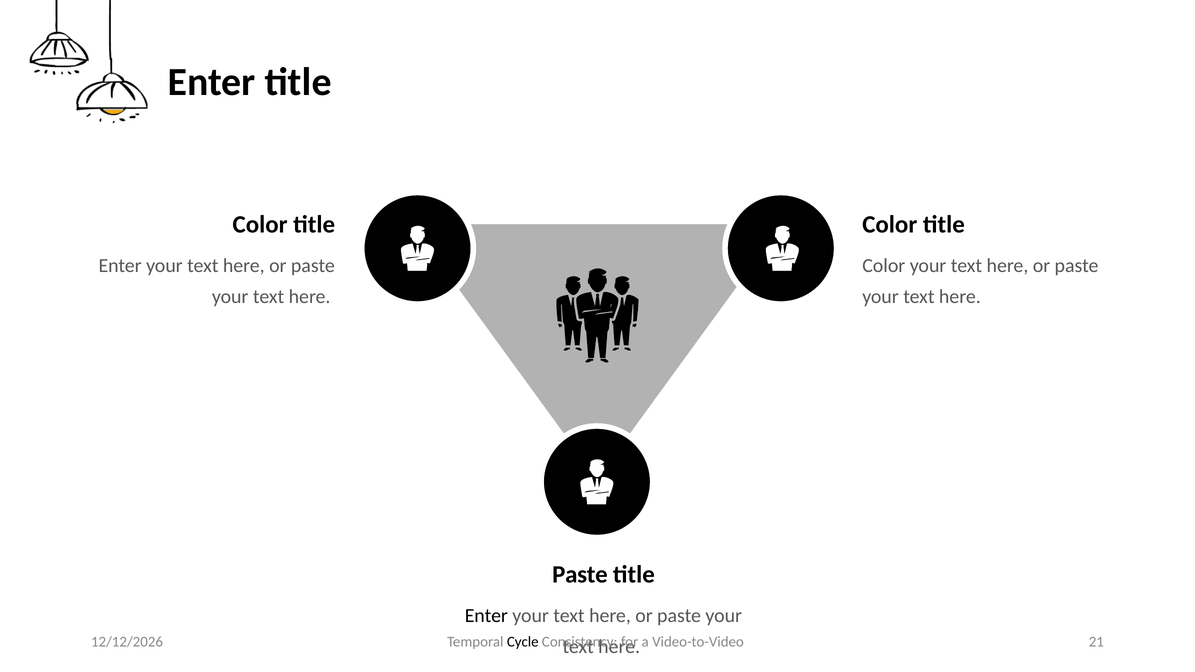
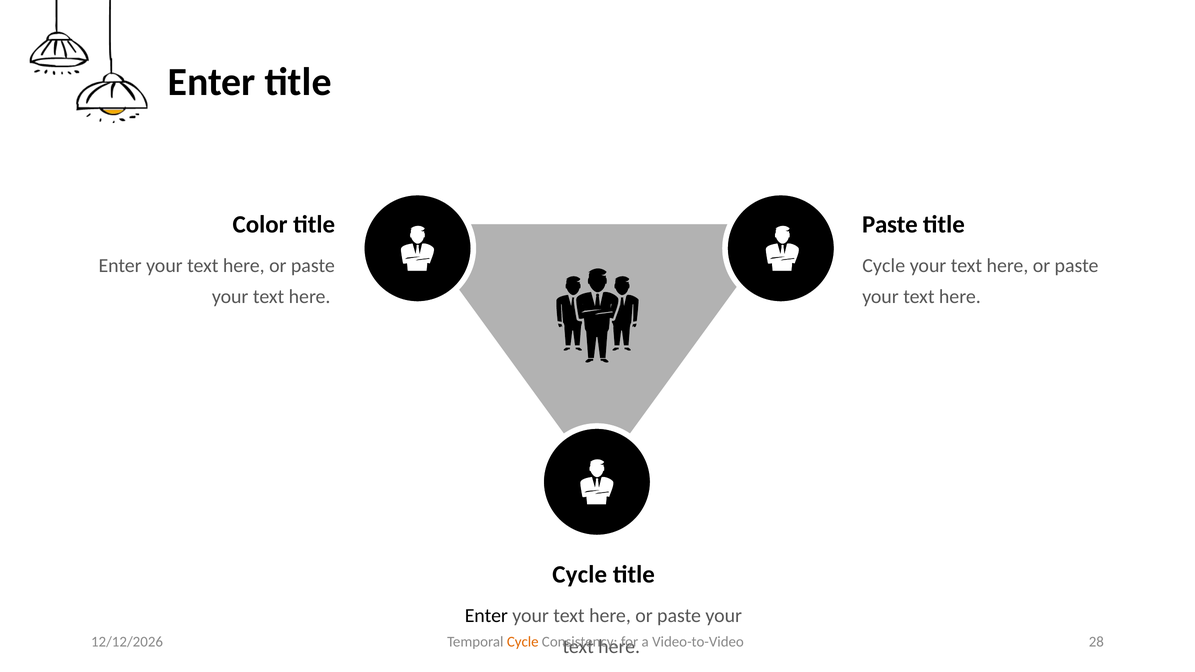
Color: Color -> Paste (890, 225)
Color: Color -> Cycle (884, 266)
Paste: Paste -> Cycle (580, 575)
Cycle colour: black -> orange (523, 642)
21: 21 -> 28 (1096, 642)
